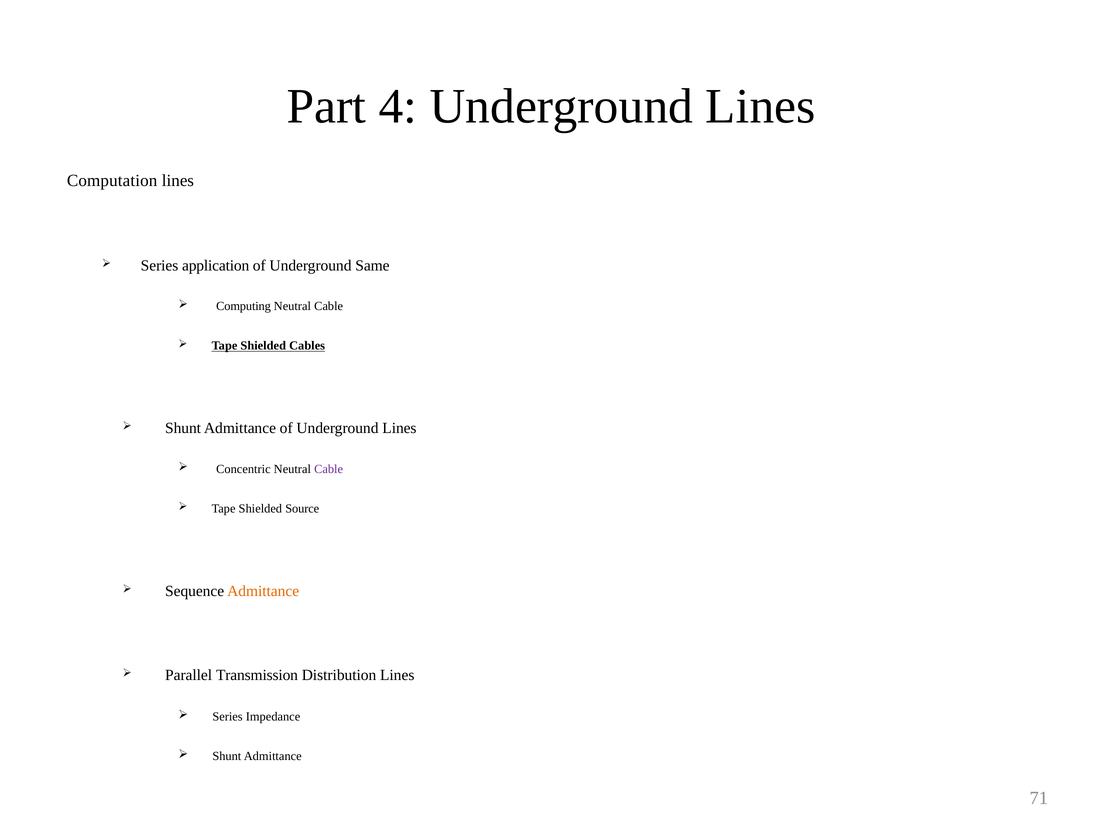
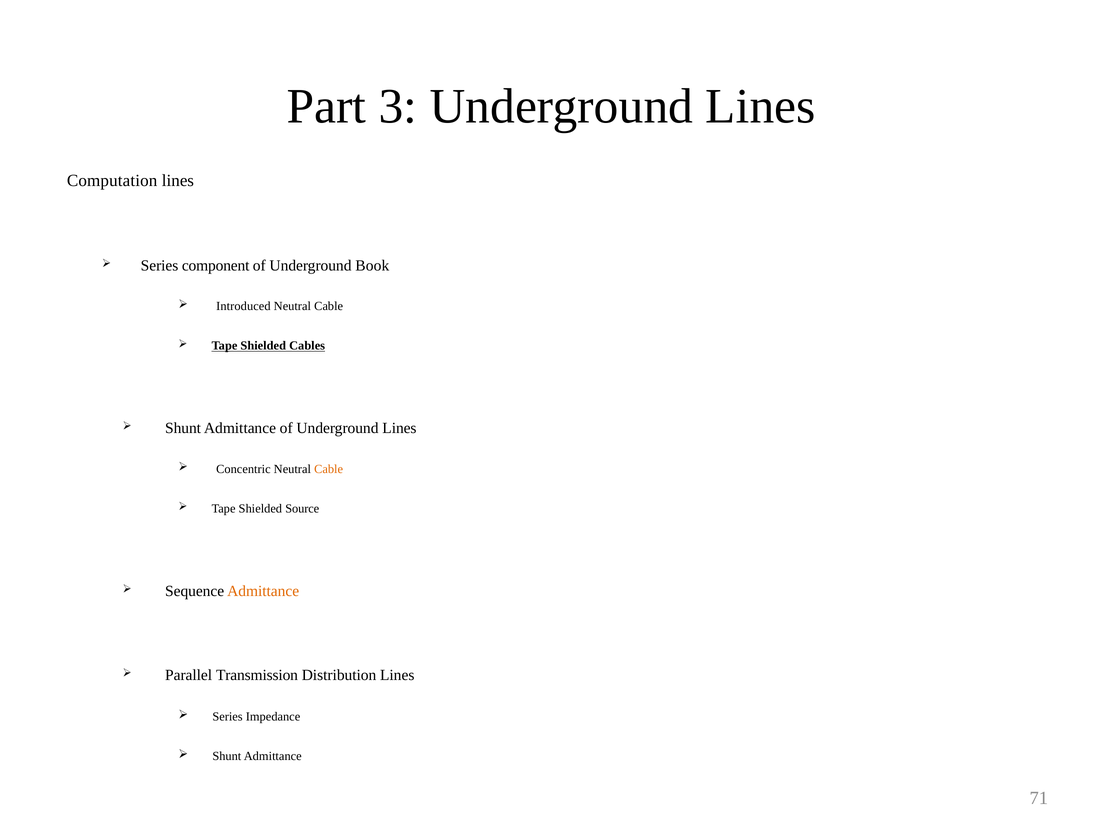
4: 4 -> 3 (398, 107)
application: application -> component (216, 266)
Same: Same -> Book (372, 266)
Computing: Computing -> Introduced (243, 306)
Cable colour: purple -> orange (329, 469)
